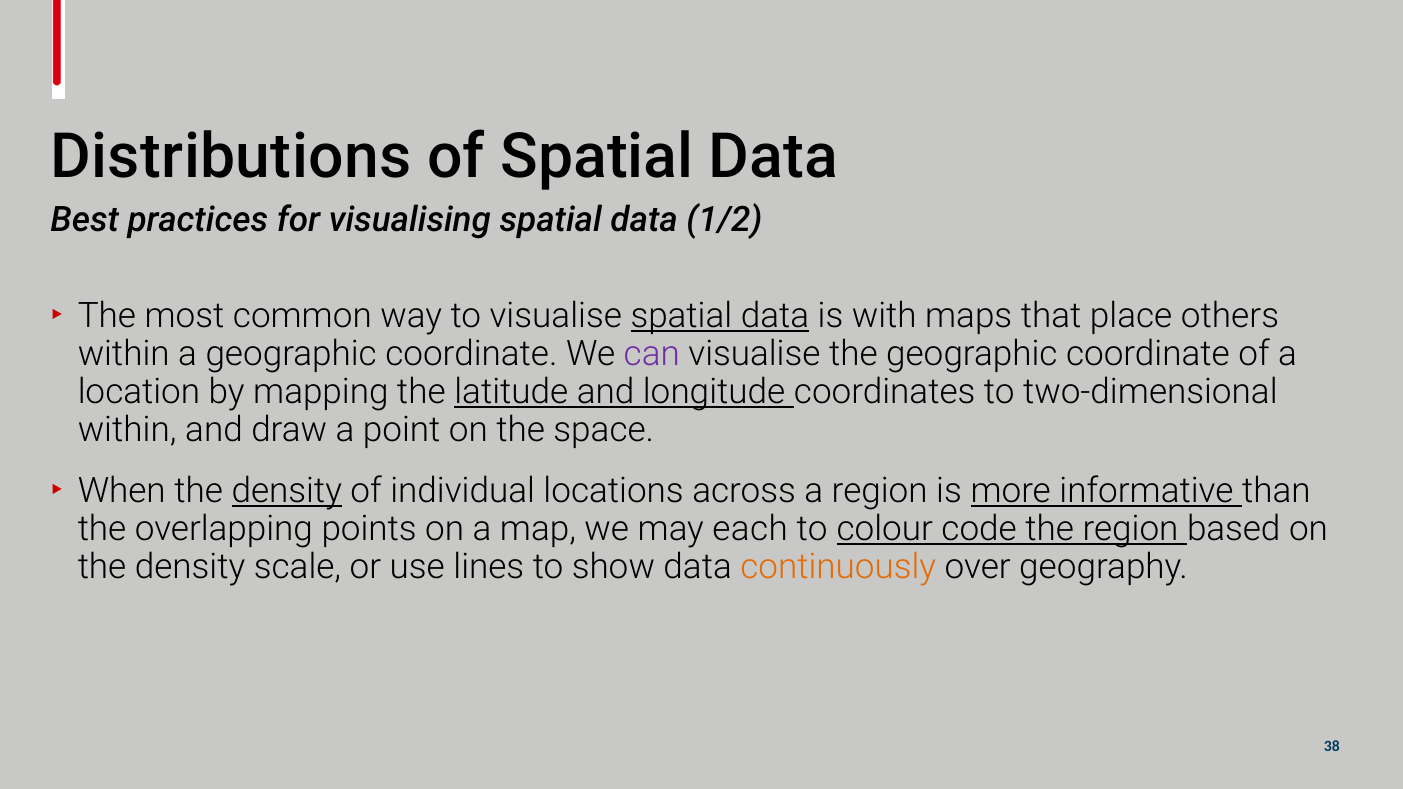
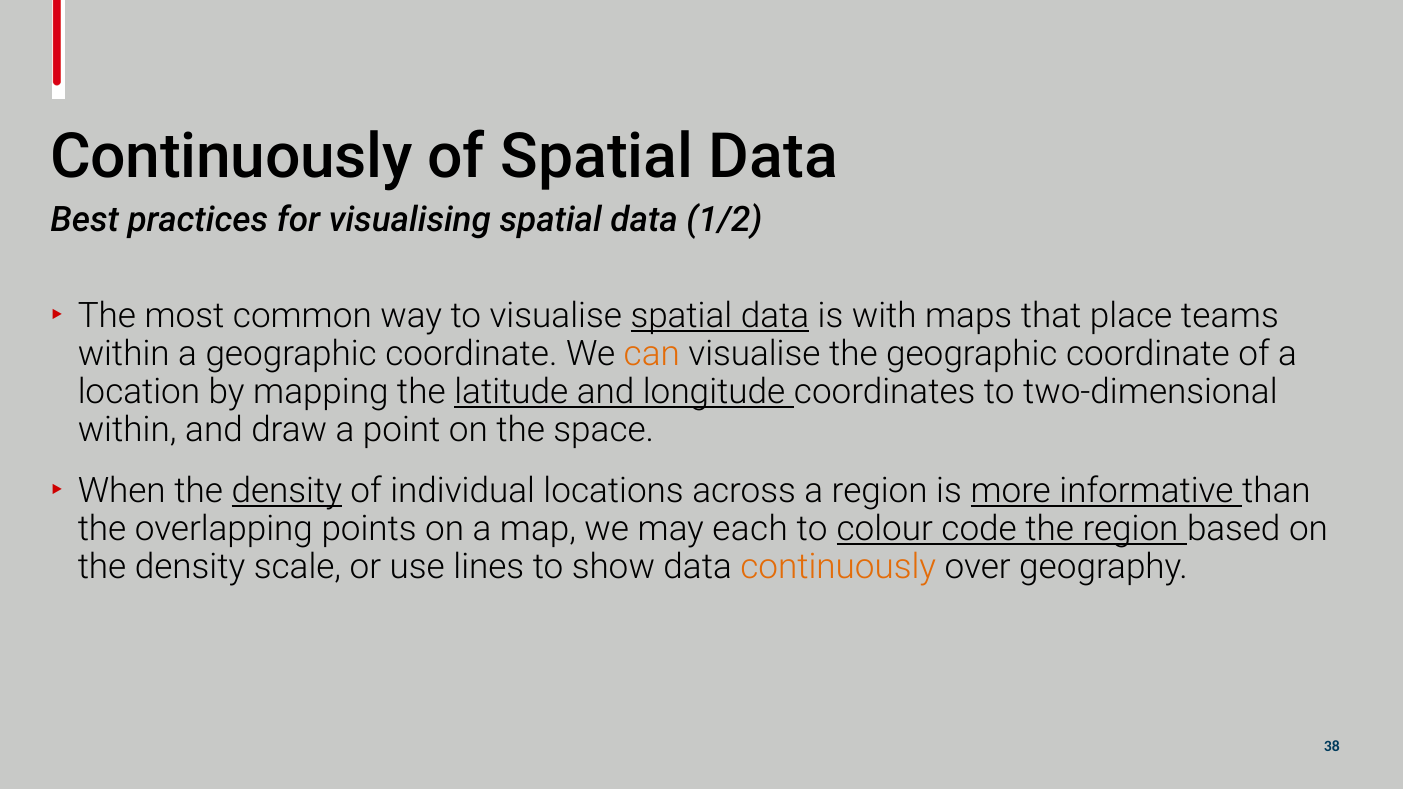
Distributions: Distributions -> Continuously (231, 157)
others: others -> teams (1230, 316)
can colour: purple -> orange (652, 354)
